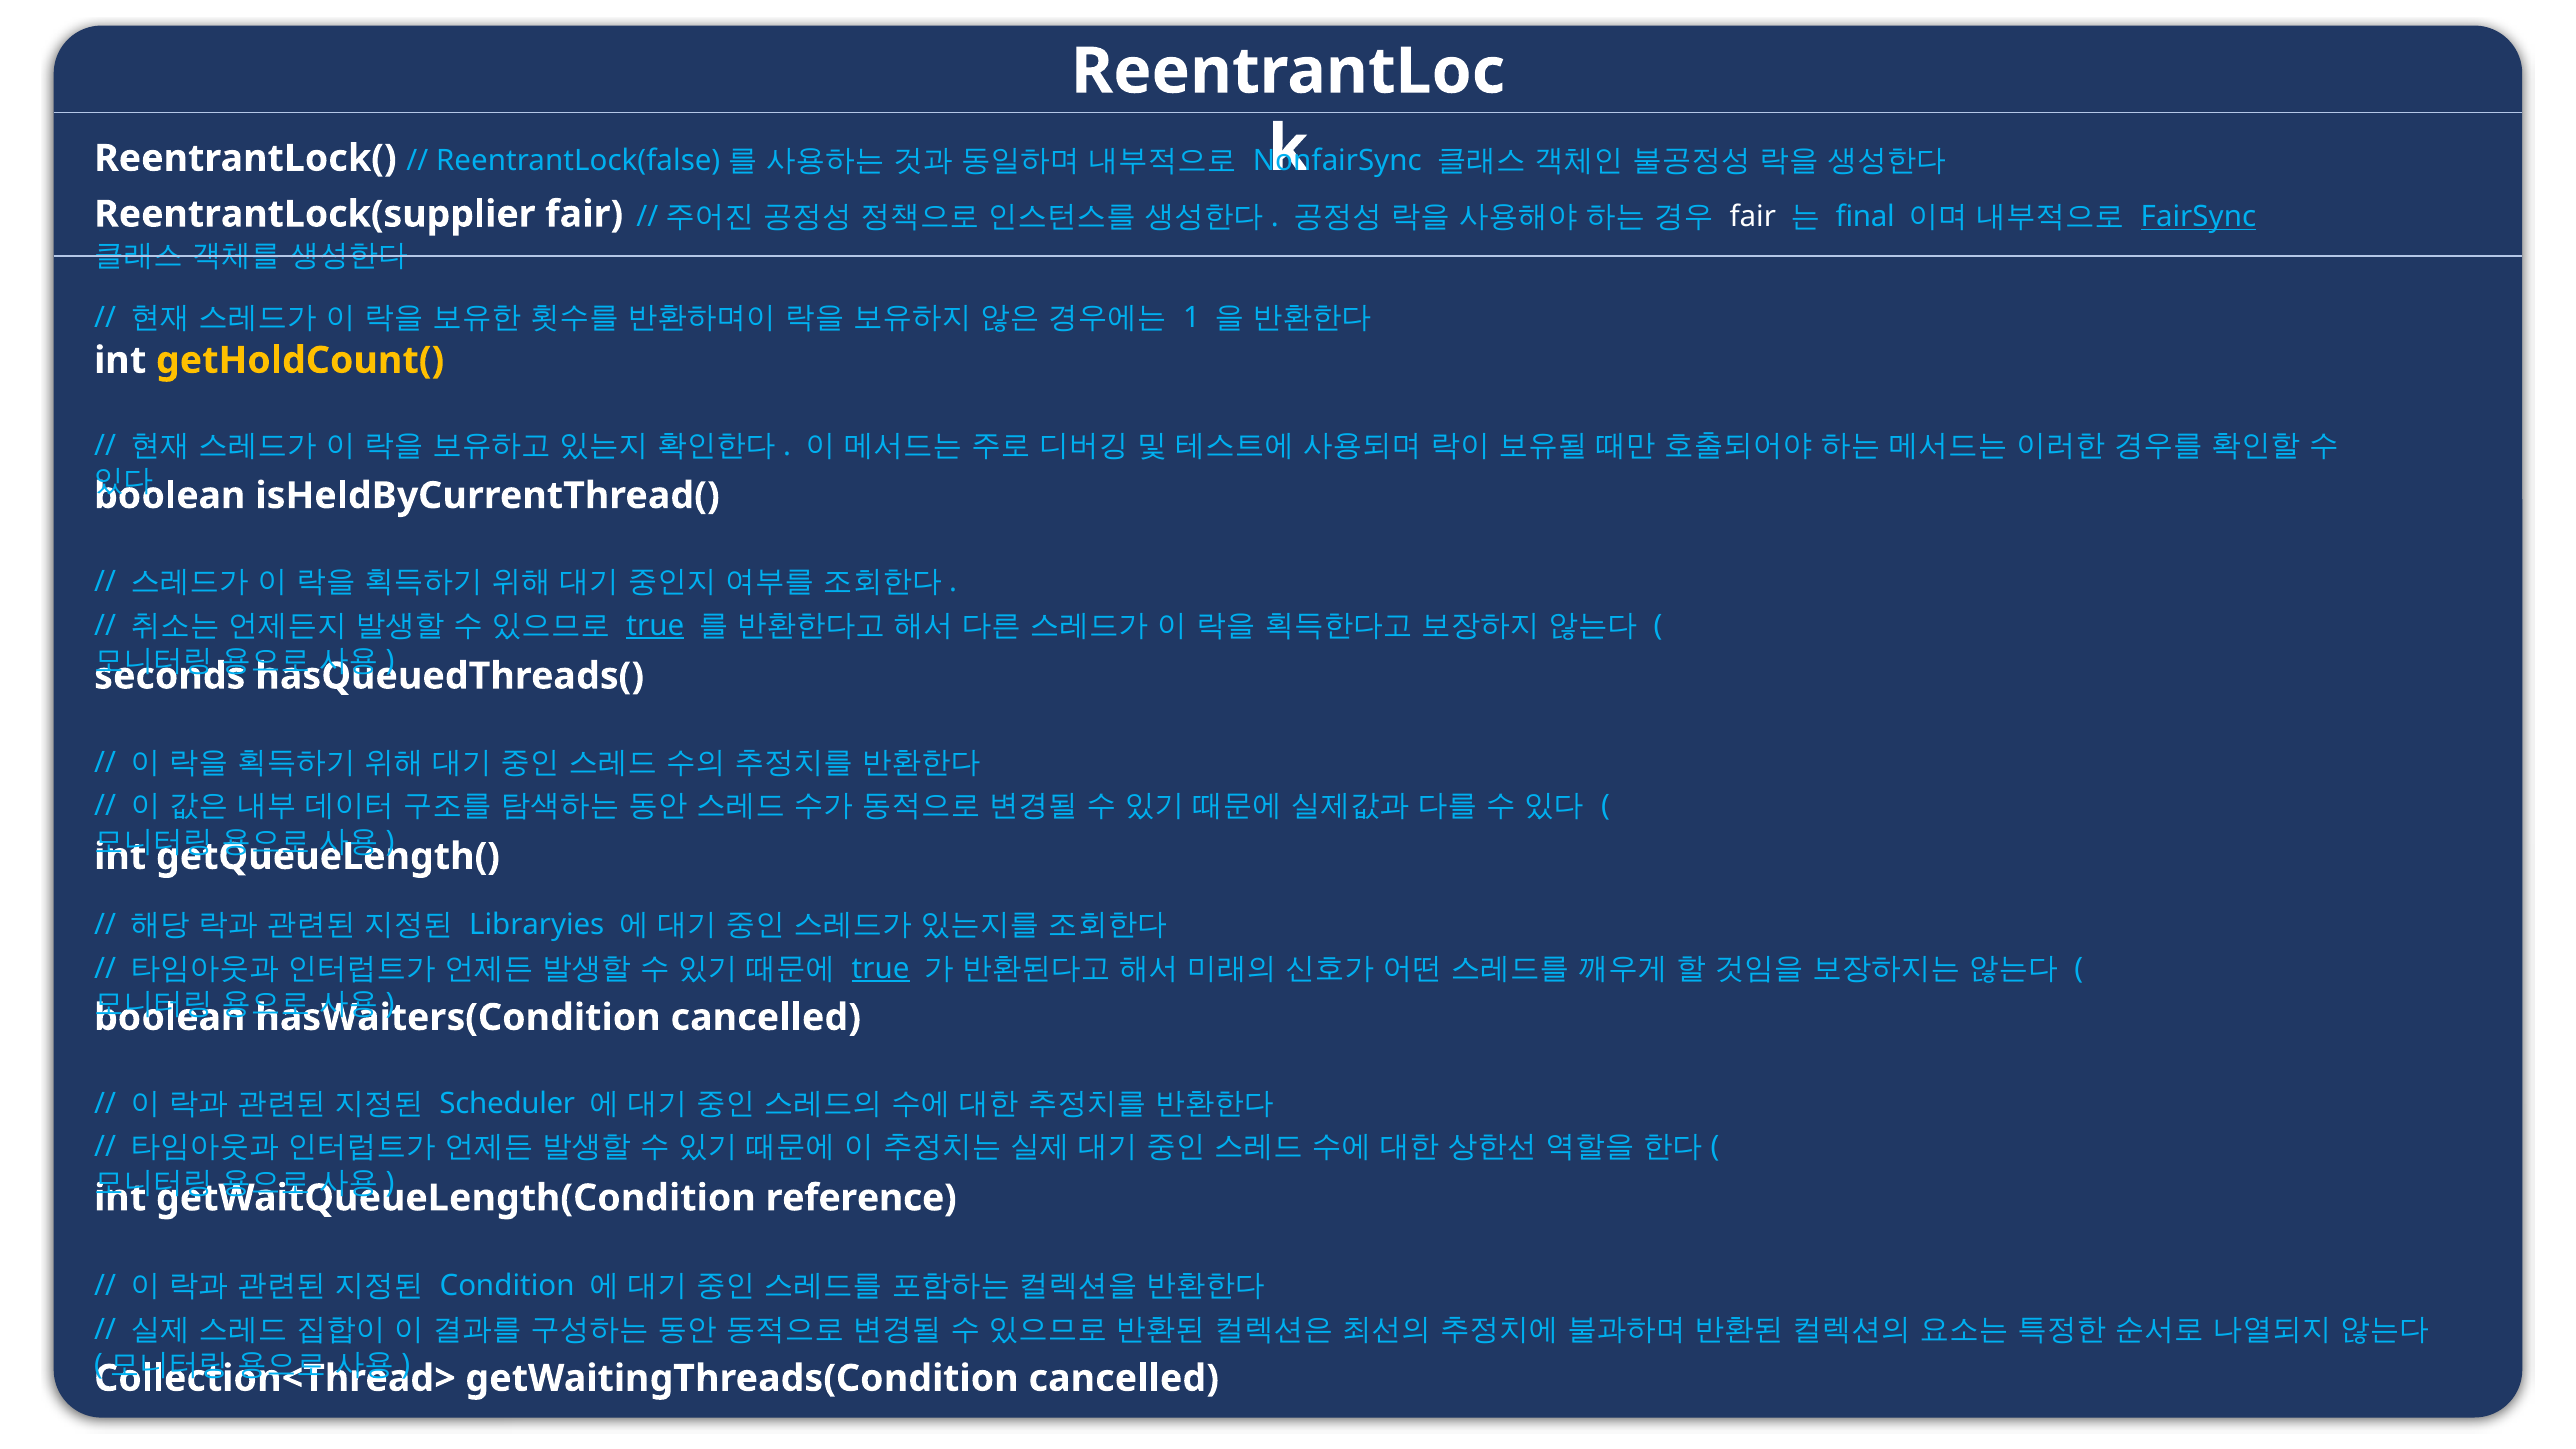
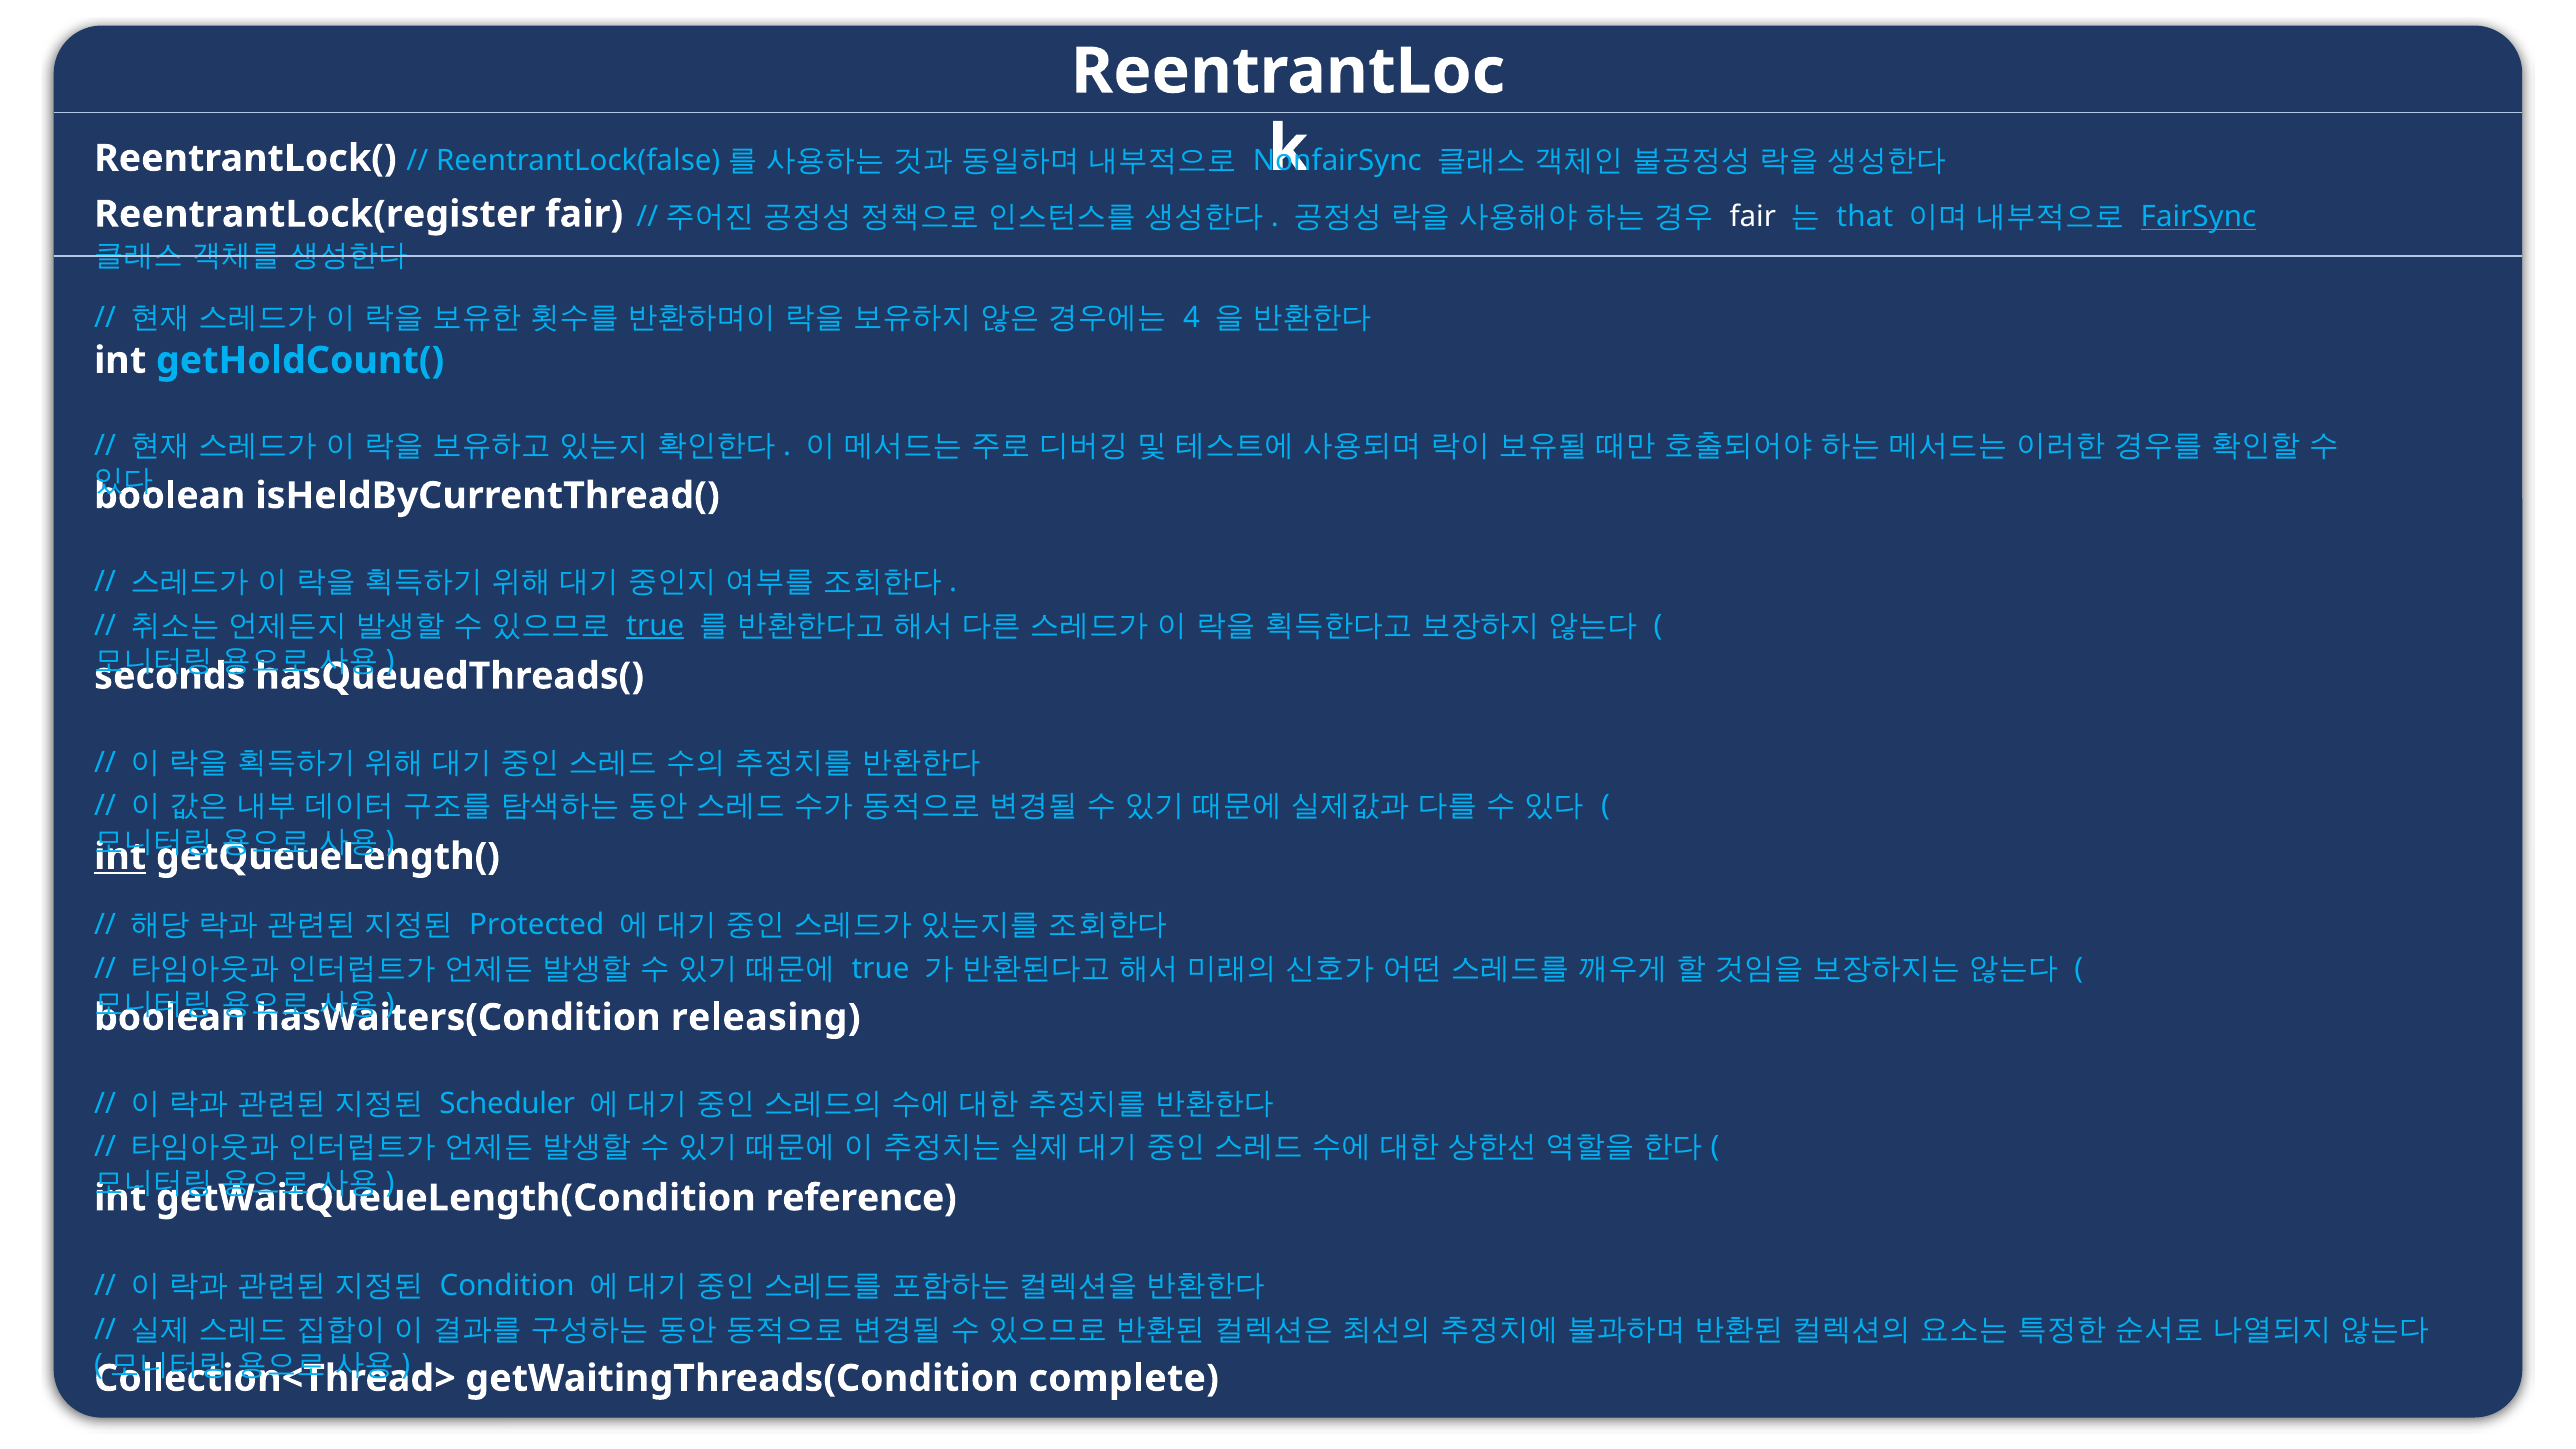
ReentrantLock(supplier: ReentrantLock(supplier -> ReentrantLock(register (315, 214)
final: final -> that (1865, 217)
1: 1 -> 4 (1192, 318)
getHoldCount( colour: yellow -> light blue (300, 360)
int underline: none -> present (120, 857)
Libraryies: Libraryies -> Protected (537, 925)
true underline: present -> none (881, 969)
cancelled: cancelled -> releasing (766, 1018)
getWaitingThreads(Condition cancelled: cancelled -> complete (1124, 1378)
